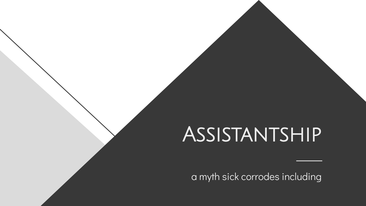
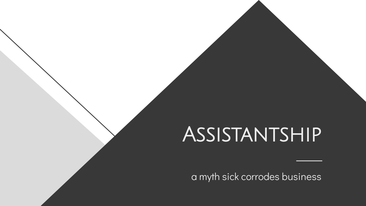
including: including -> business (302, 177)
